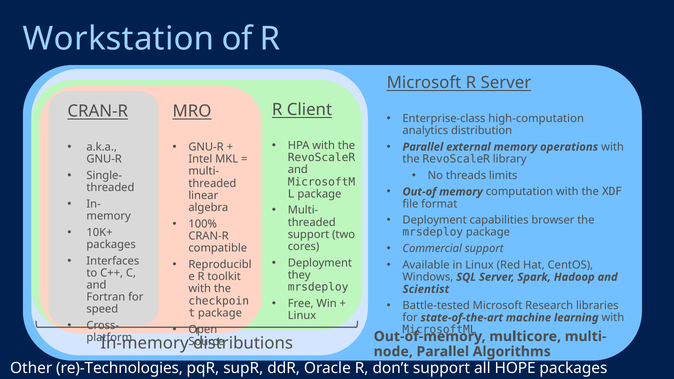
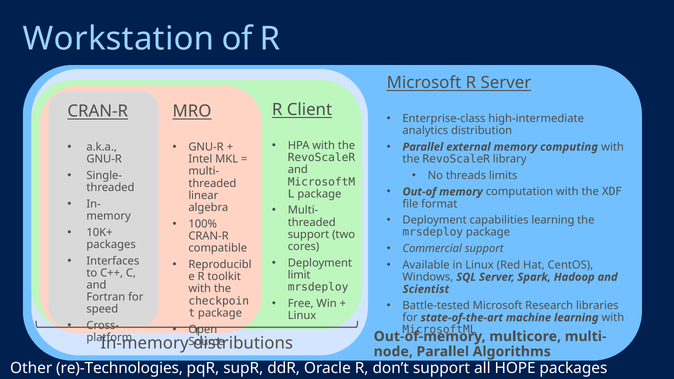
high-computation: high-computation -> high-intermediate (536, 119)
operations: operations -> computing (569, 147)
capabilities browser: browser -> learning (553, 220)
they: they -> limit (299, 275)
